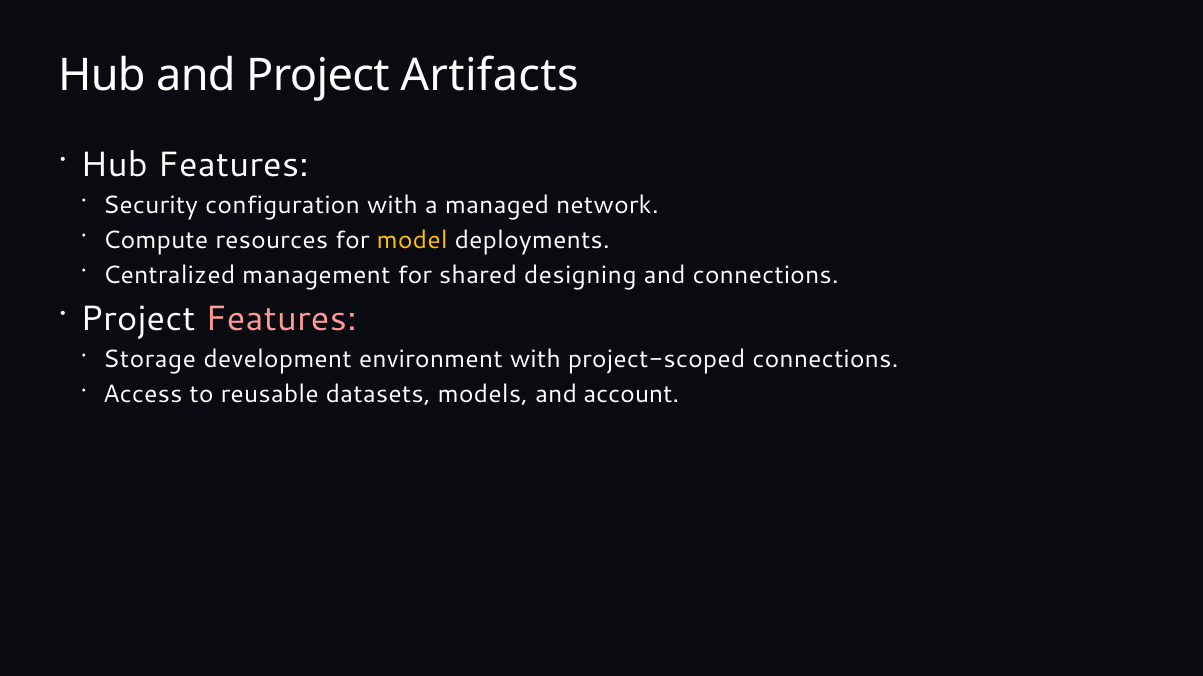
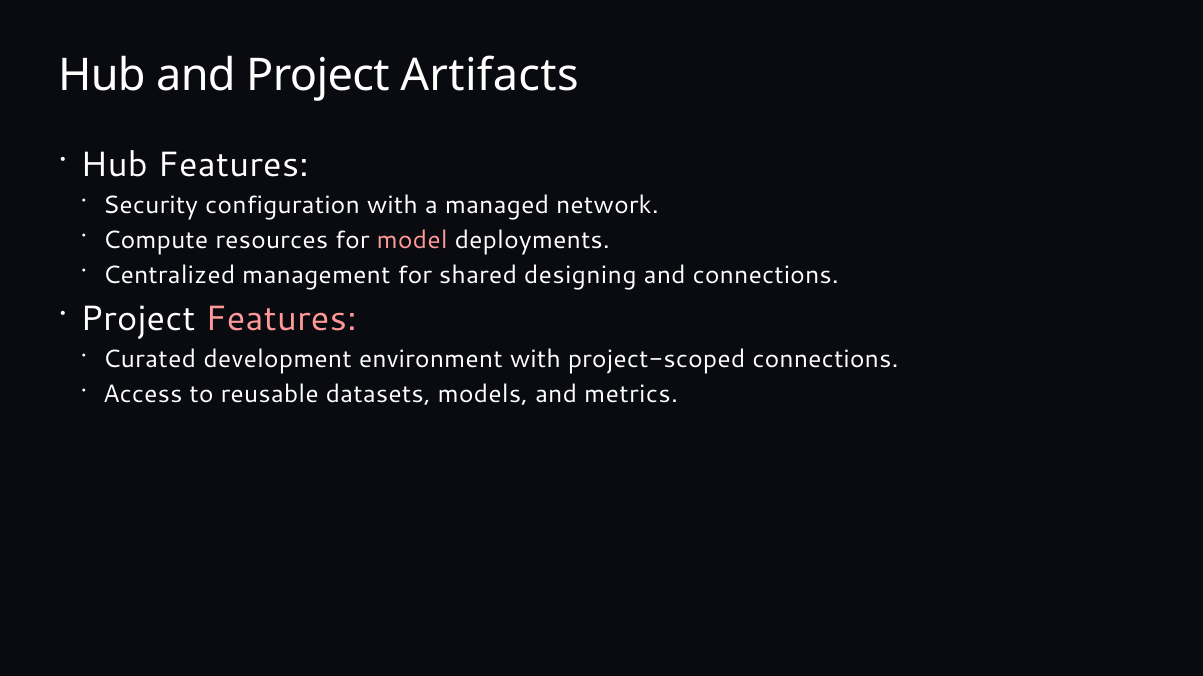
model colour: yellow -> pink (412, 241)
Storage: Storage -> Curated (150, 360)
account: account -> metrics (631, 395)
